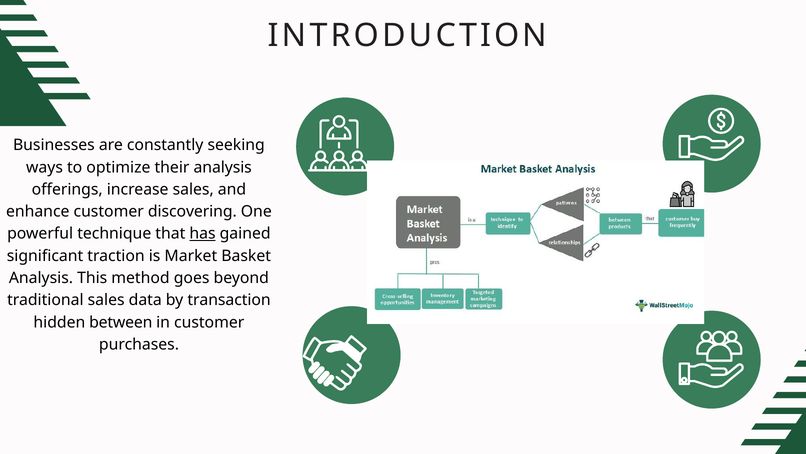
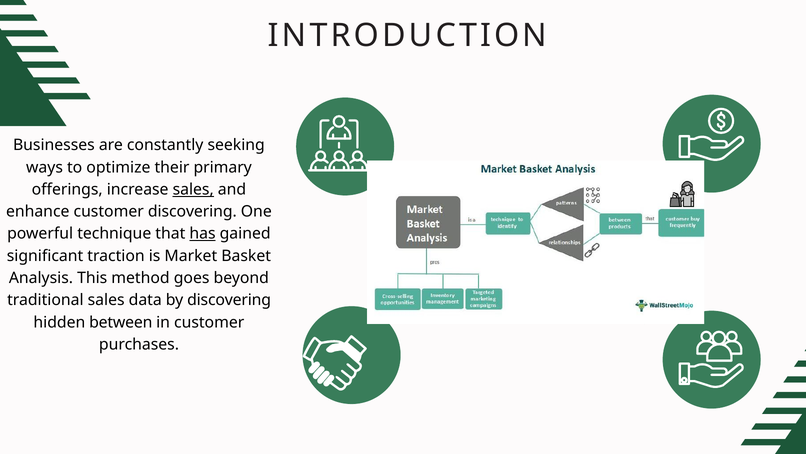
their analysis: analysis -> primary (223, 167)
sales underline: none -> present (193, 189)
by transaction: transaction -> discovering (229, 300)
